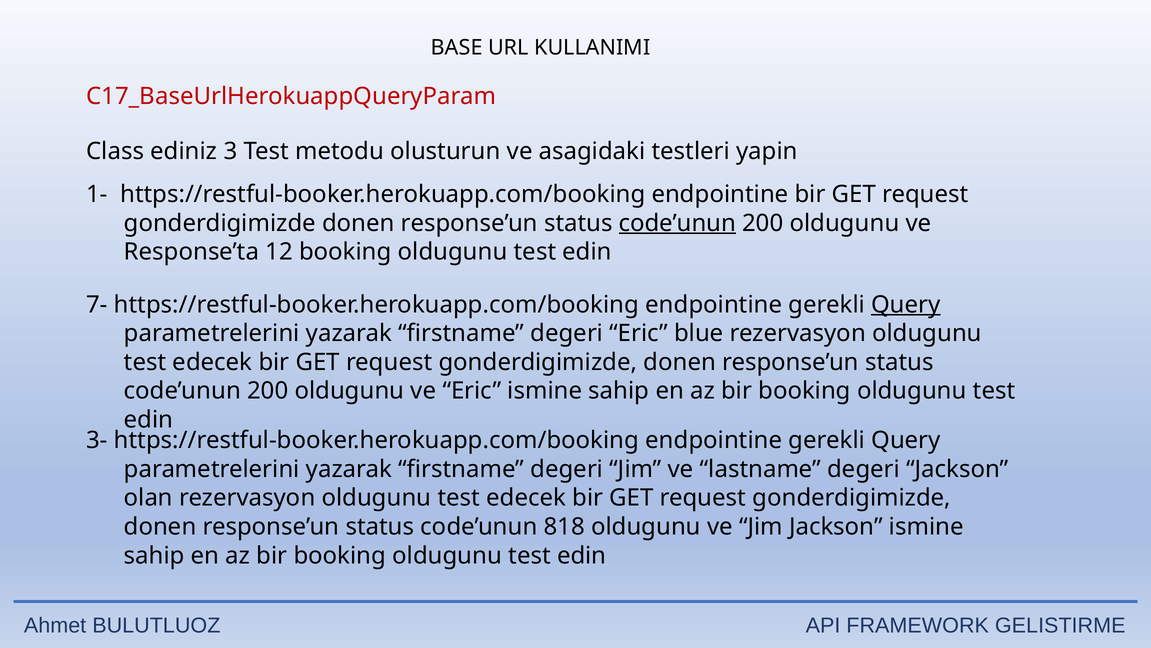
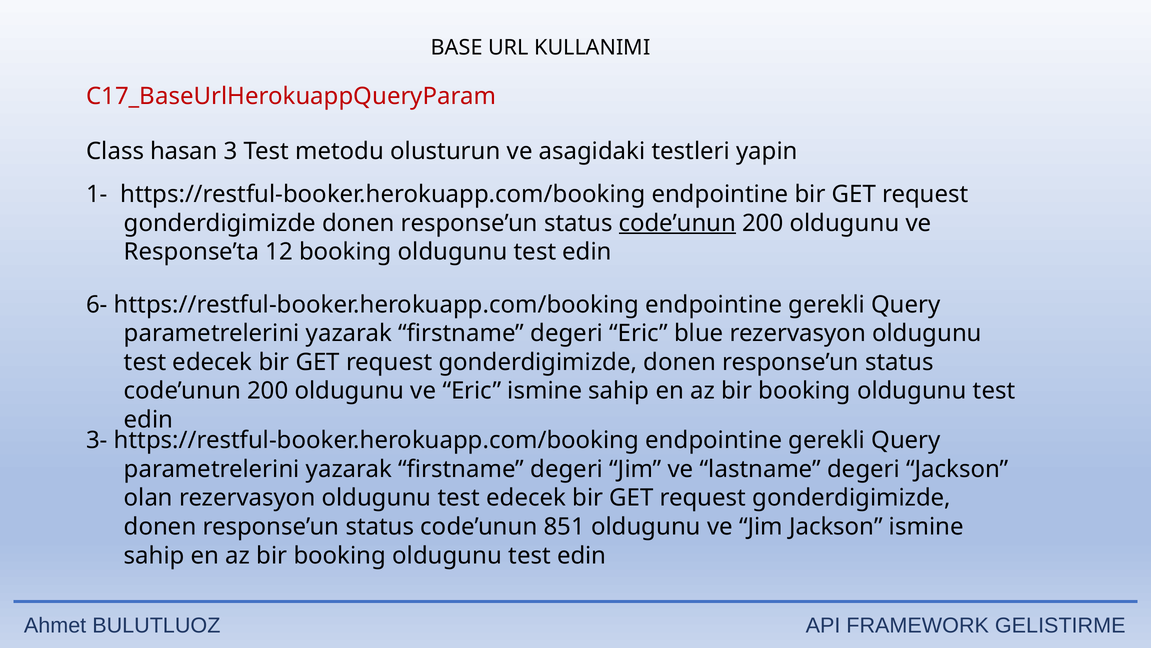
ediniz: ediniz -> hasan (184, 151)
7-: 7- -> 6- (97, 304)
Query underline: present -> none (906, 304)
818: 818 -> 851 (564, 526)
